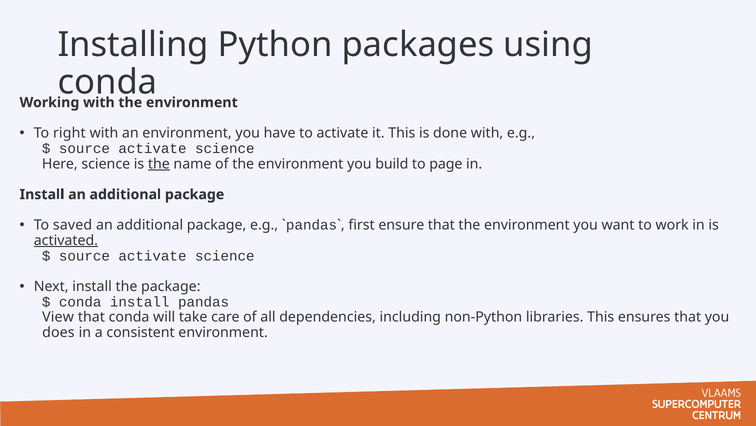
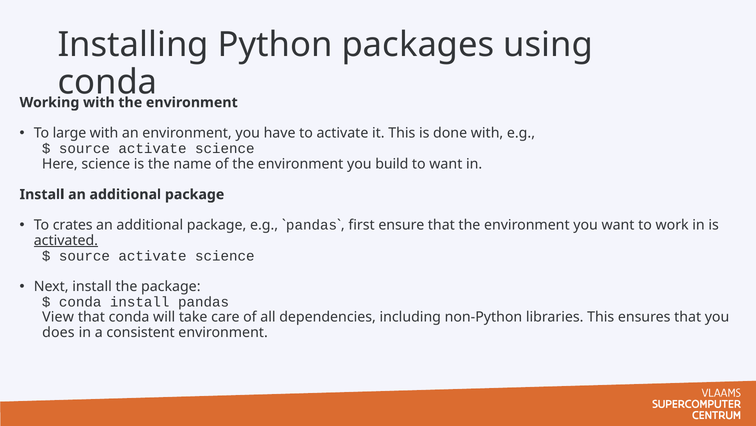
right: right -> large (69, 133)
the underline: present -> none (159, 164)
to page: page -> want (446, 164)
saved: saved -> crates (73, 225)
